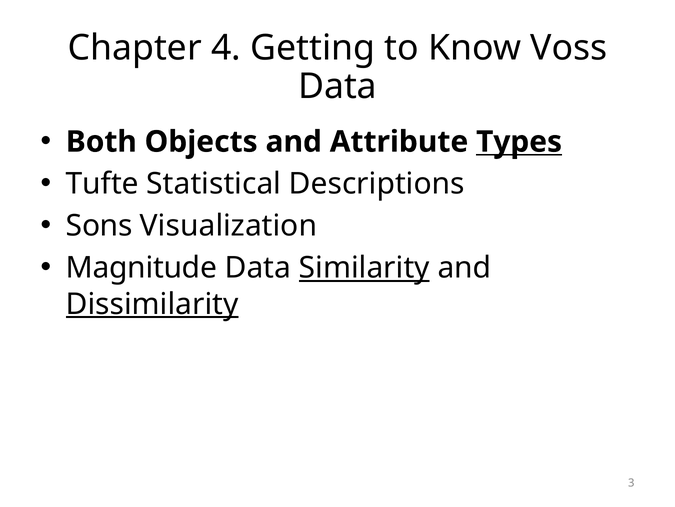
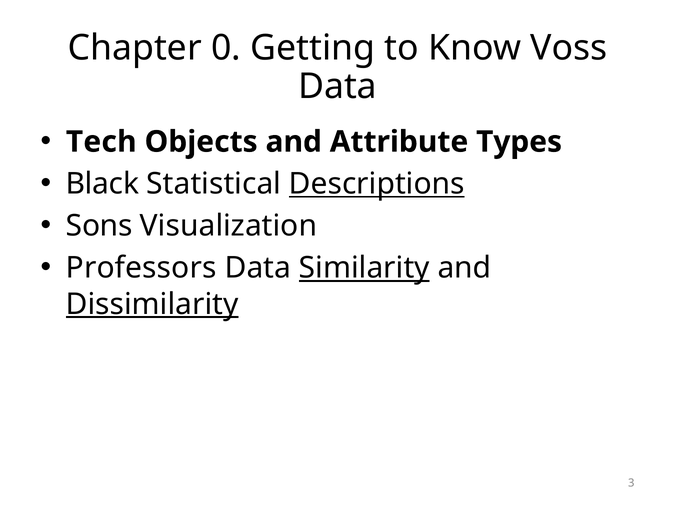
4: 4 -> 0 (226, 48)
Both: Both -> Tech (101, 142)
Types underline: present -> none (519, 142)
Tufte: Tufte -> Black (102, 184)
Descriptions underline: none -> present (377, 184)
Magnitude: Magnitude -> Professors (141, 268)
